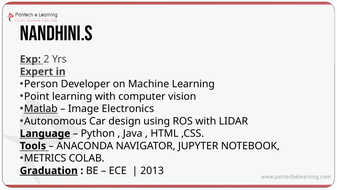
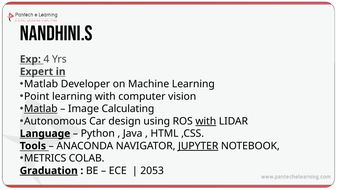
2: 2 -> 4 (46, 59)
Person: Person -> Matlab (41, 84)
Electronics: Electronics -> Calculating (128, 109)
with underline: none -> present (206, 121)
JUPYTER underline: none -> present (198, 146)
2013: 2013 -> 2053 (152, 170)
